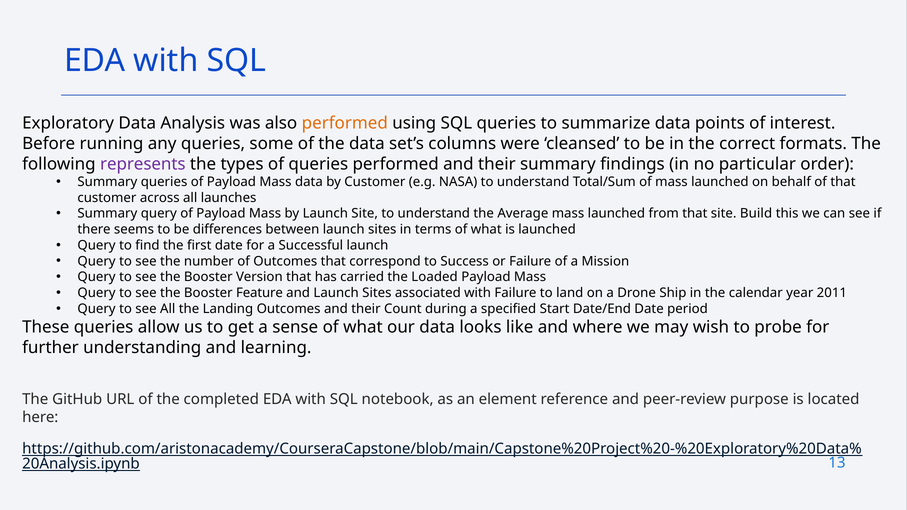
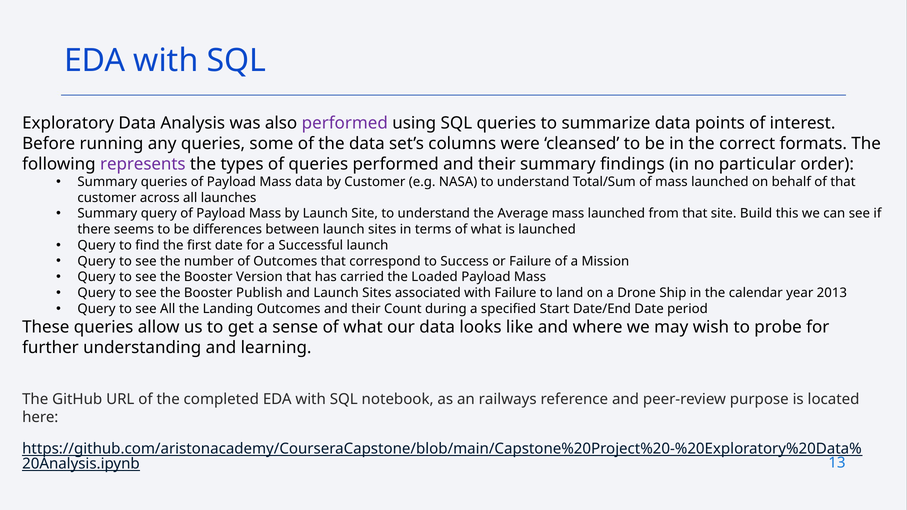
performed colour: orange -> purple (345, 123)
Feature: Feature -> Publish (259, 293)
2011: 2011 -> 2013 (832, 293)
element: element -> railways (508, 399)
